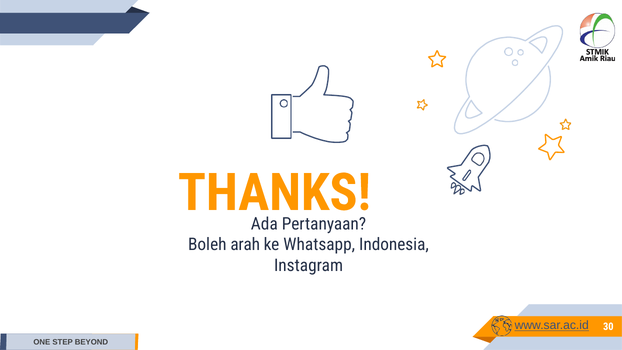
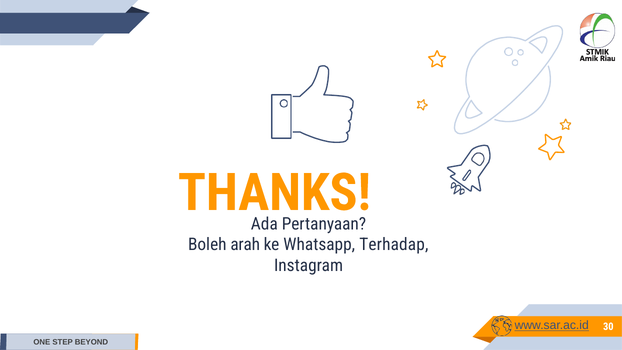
Indonesia: Indonesia -> Terhadap (394, 245)
